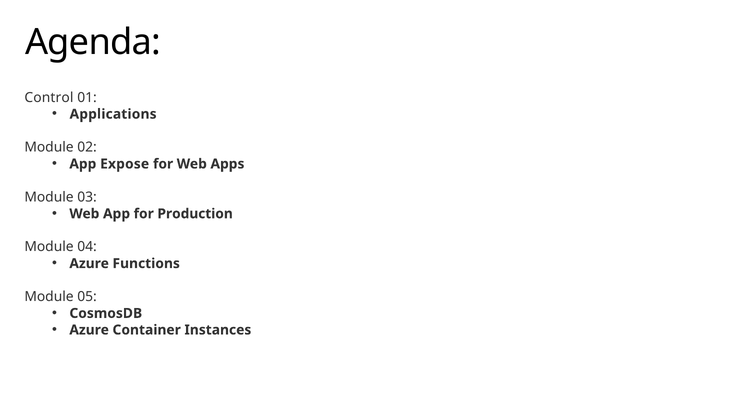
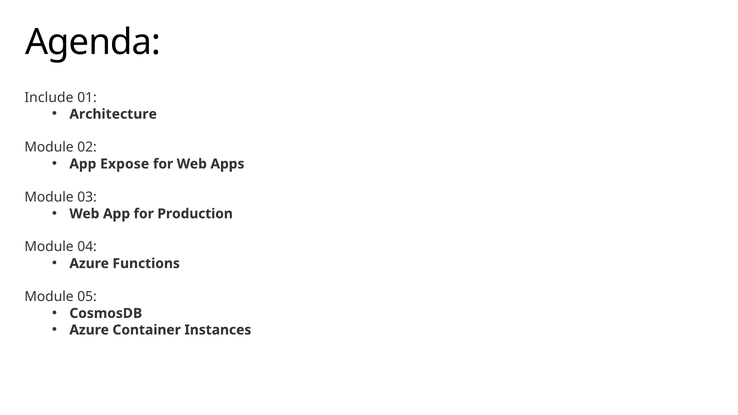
Control: Control -> Include (49, 98)
Applications: Applications -> Architecture (113, 114)
